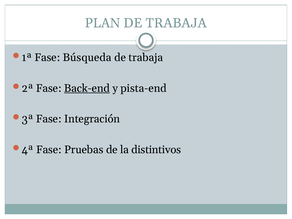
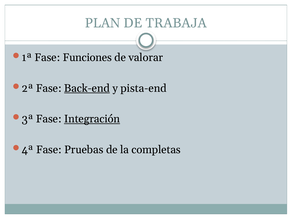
Búsqueda: Búsqueda -> Funciones (87, 58)
trabaja: trabaja -> valorar (146, 58)
Integración underline: none -> present (92, 119)
distintivos: distintivos -> completas (156, 150)
